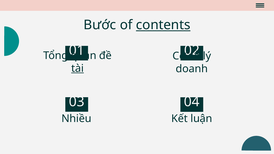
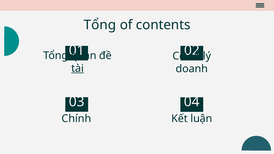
Bước: Bước -> Tổng (100, 25)
contents underline: present -> none (163, 25)
Nhiều: Nhiều -> Chính (76, 119)
